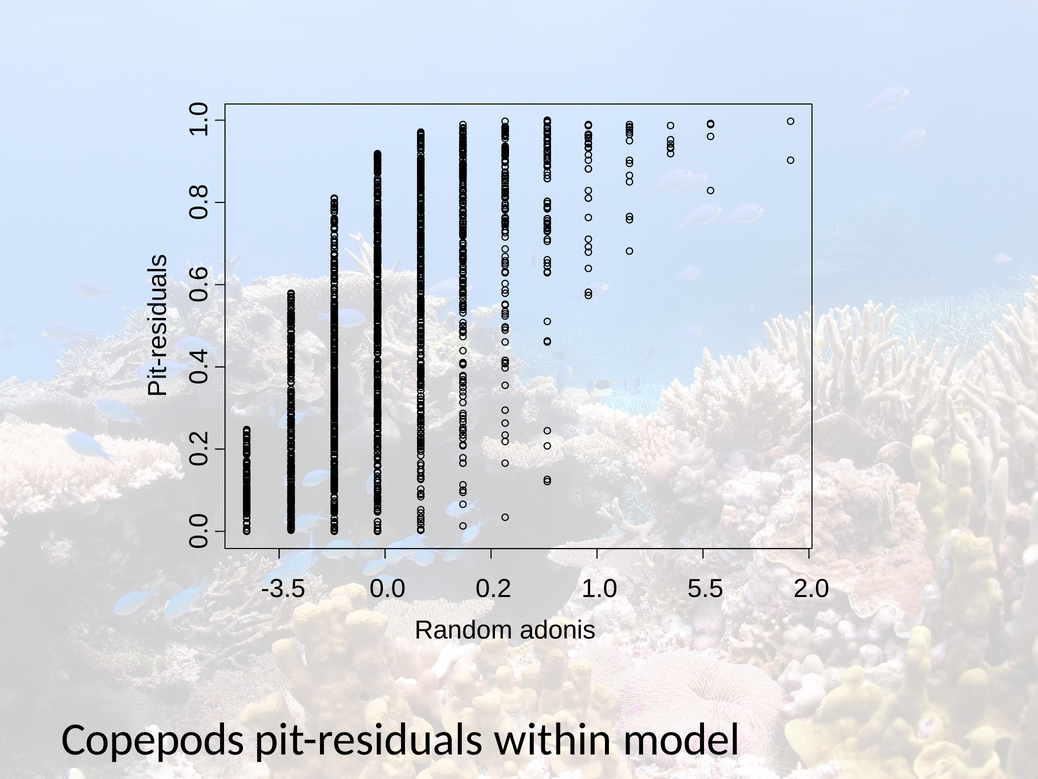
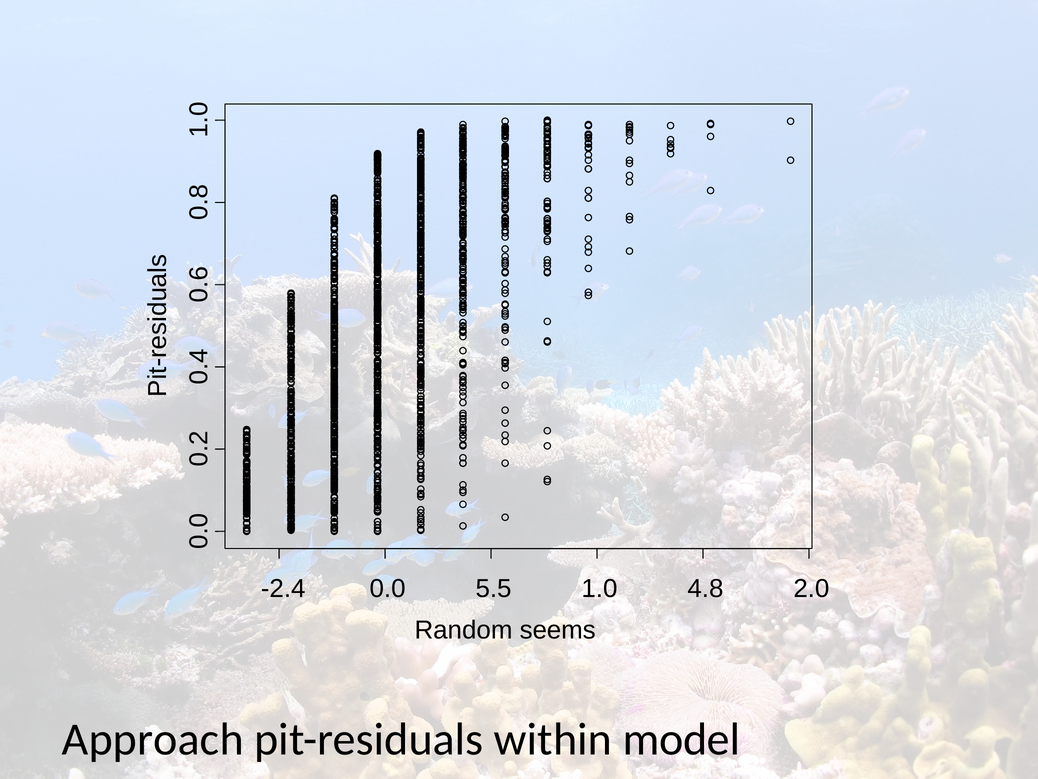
-3.5: -3.5 -> -2.4 (283, 588)
0.2: 0.2 -> 5.5 (494, 588)
5.5: 5.5 -> 4.8 (705, 588)
adonis: adonis -> seems (558, 630)
Copepods: Copepods -> Approach (153, 739)
